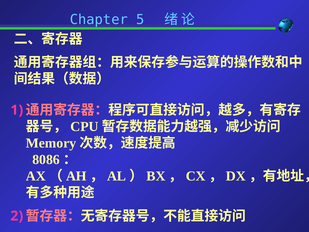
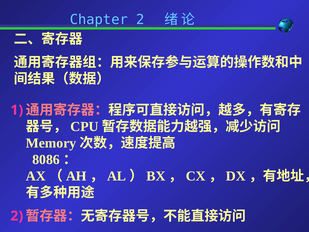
Chapter 5: 5 -> 2 (140, 20)
